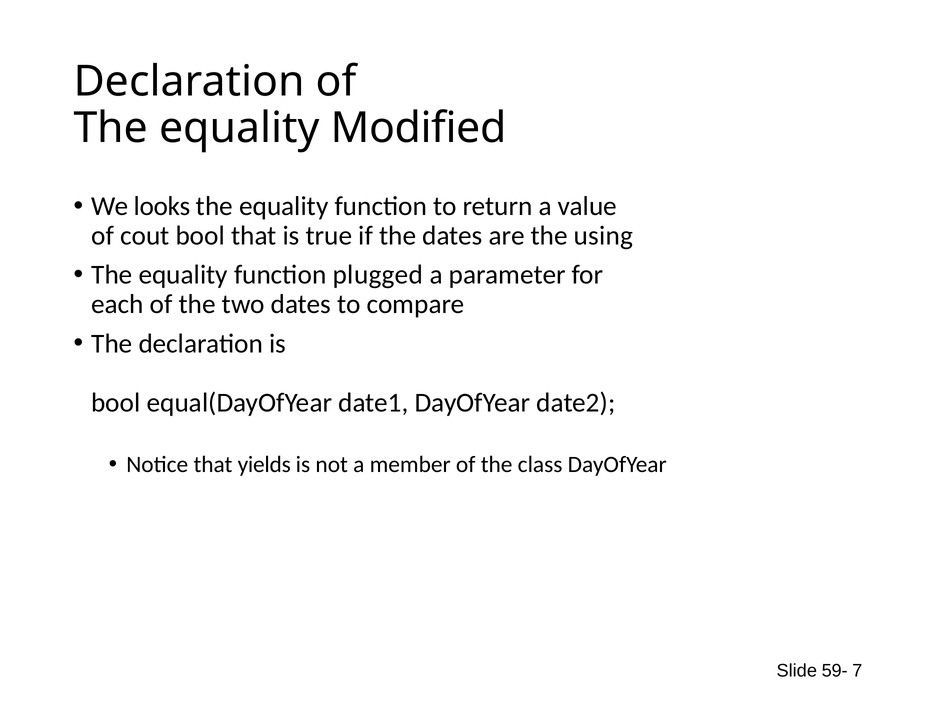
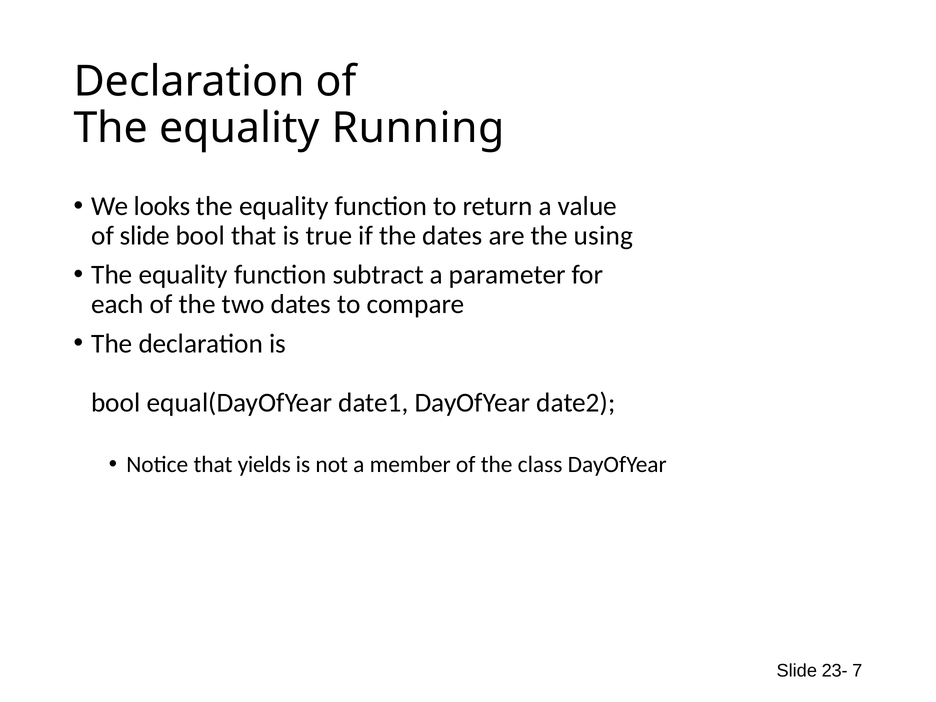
Modified: Modified -> Running (418, 128)
of cout: cout -> slide (145, 236)
plugged: plugged -> subtract (378, 275)
59-: 59- -> 23- (835, 671)
